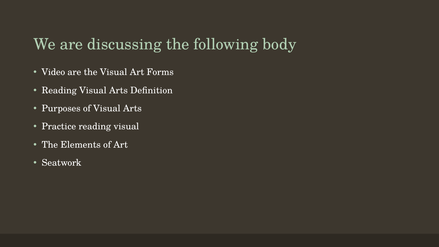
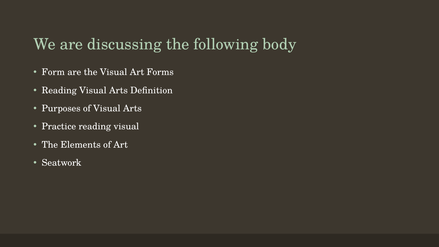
Video: Video -> Form (53, 72)
